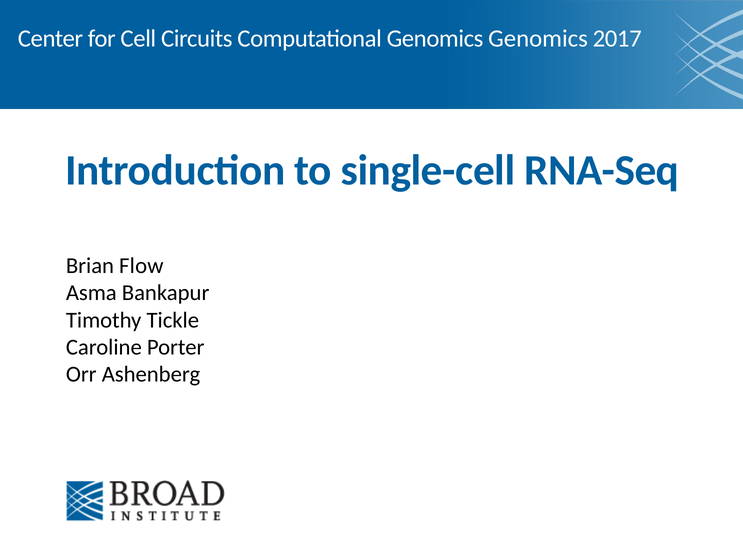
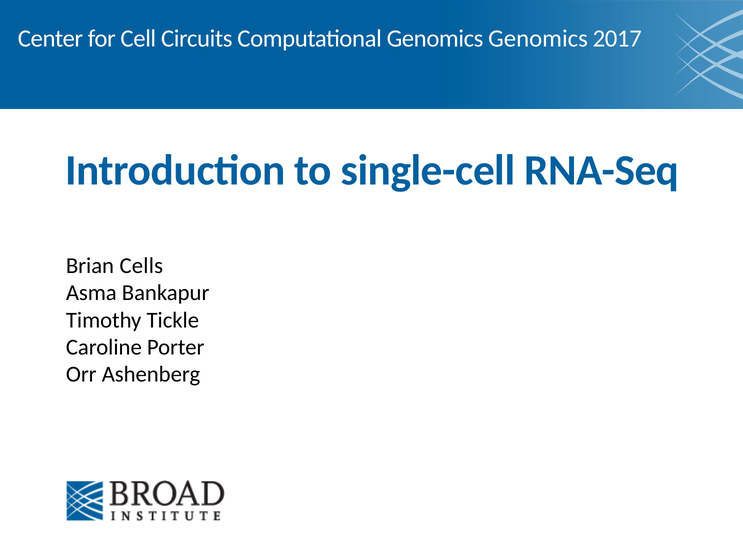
Flow: Flow -> Cells (141, 266)
